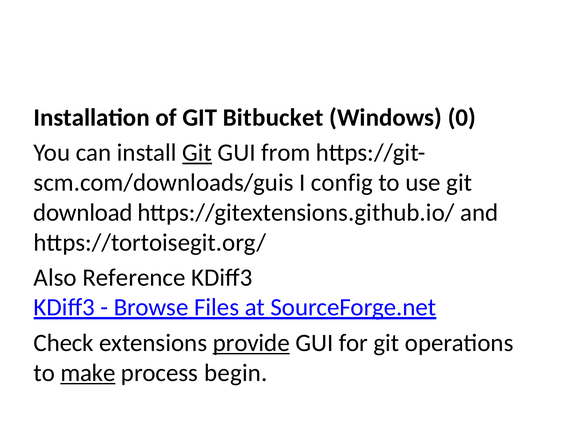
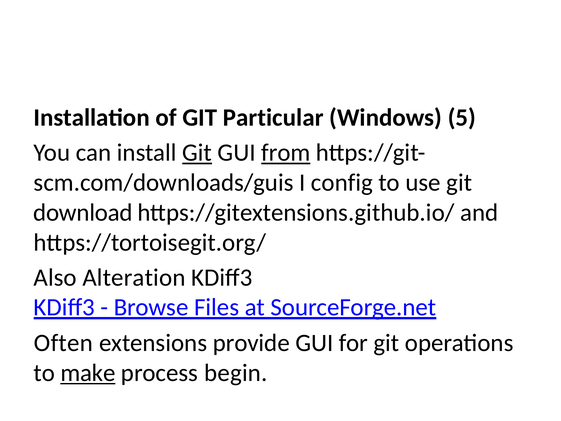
Bitbucket: Bitbucket -> Particular (273, 118)
0: 0 -> 5 (462, 118)
from underline: none -> present (286, 153)
Reference: Reference -> Alteration (134, 277)
Check: Check -> Often (63, 343)
provide underline: present -> none (251, 343)
